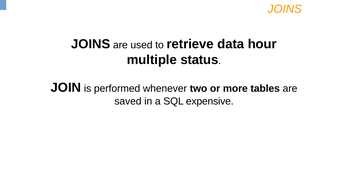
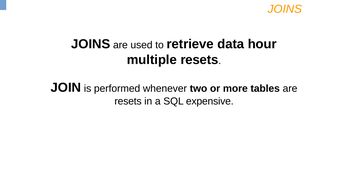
multiple status: status -> resets (199, 60)
saved: saved -> resets (128, 101)
